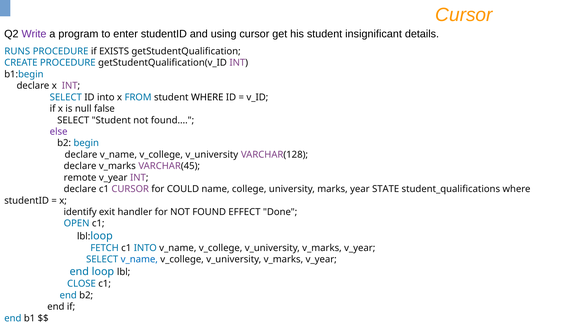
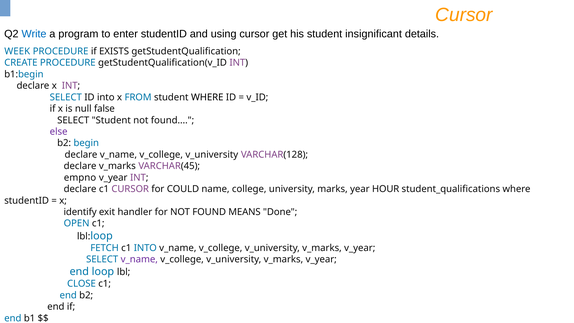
Write colour: purple -> blue (34, 34)
RUNS: RUNS -> WEEK (17, 51)
remote: remote -> empno (80, 178)
STATE: STATE -> HOUR (386, 189)
EFFECT: EFFECT -> MEANS (245, 212)
v_name colour: blue -> purple (139, 259)
